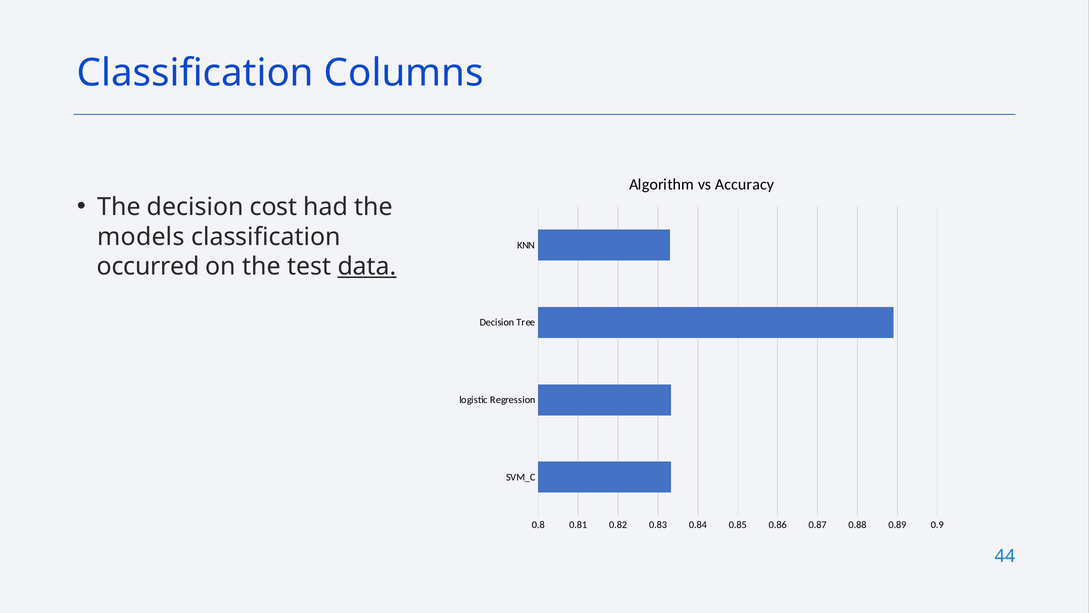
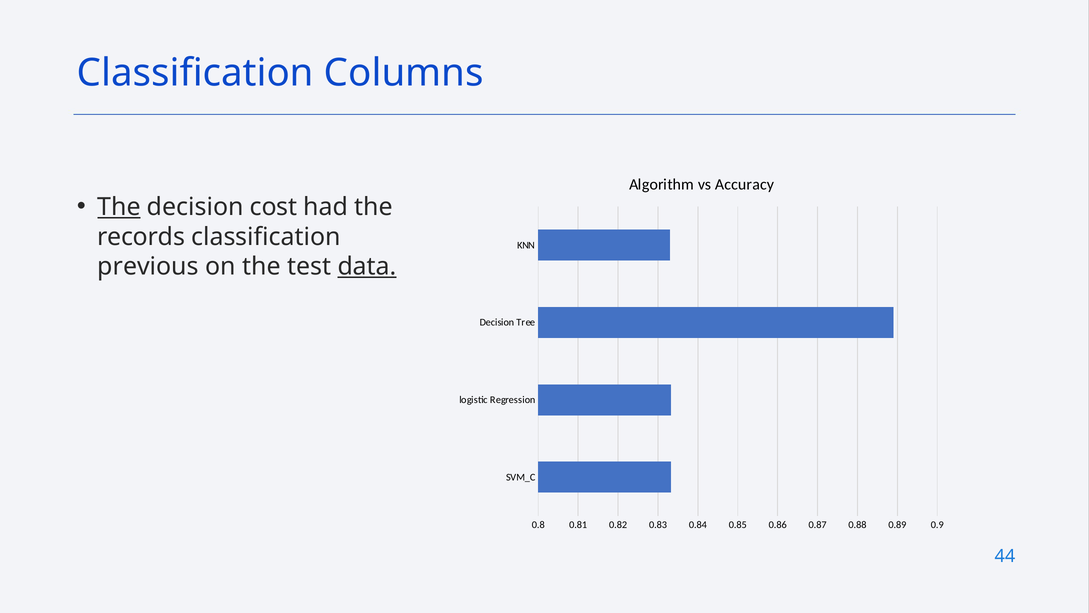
The underline: none -> present (119, 207)
models: models -> records (141, 237)
occurred: occurred -> previous (148, 267)
